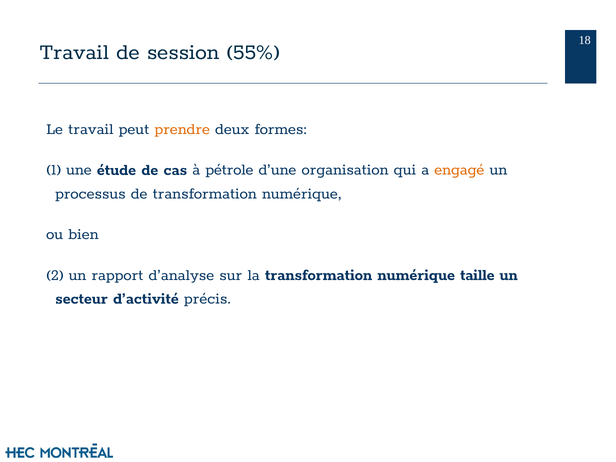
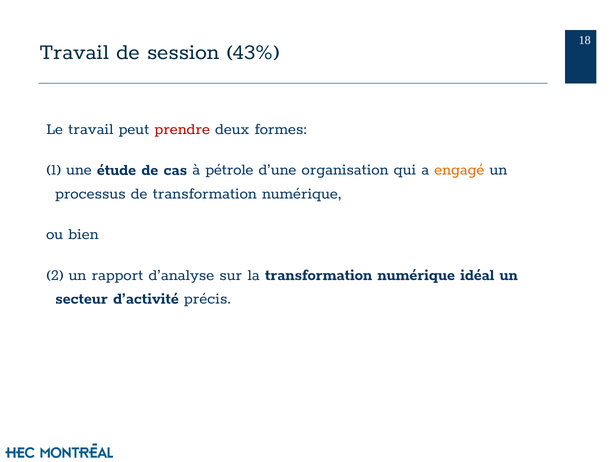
55%: 55% -> 43% (253, 51)
prendre colour: orange -> red (182, 129)
taille: taille -> idéal (477, 274)
